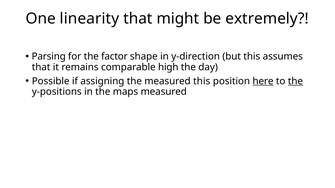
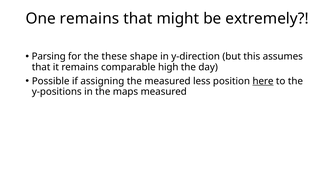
One linearity: linearity -> remains (89, 19)
factor: factor -> these (114, 57)
measured this: this -> less (202, 81)
the underline: present -> none (295, 81)
